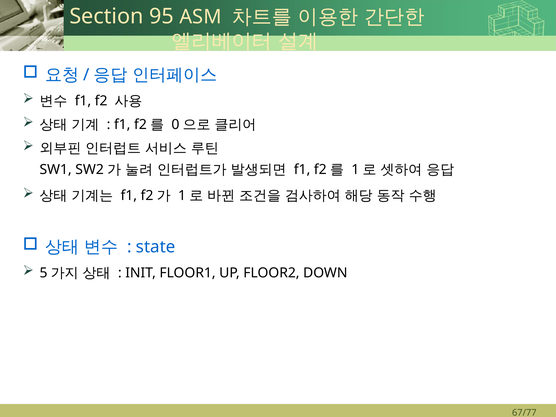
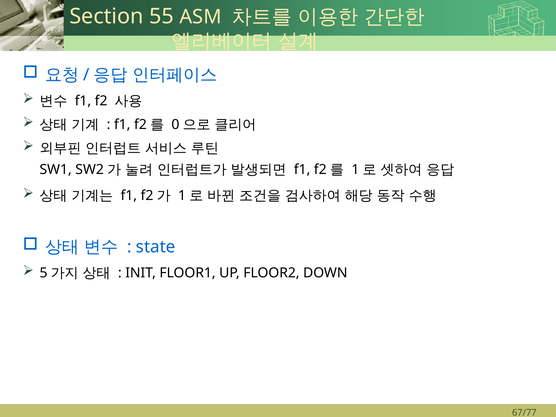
95: 95 -> 55 (162, 16)
